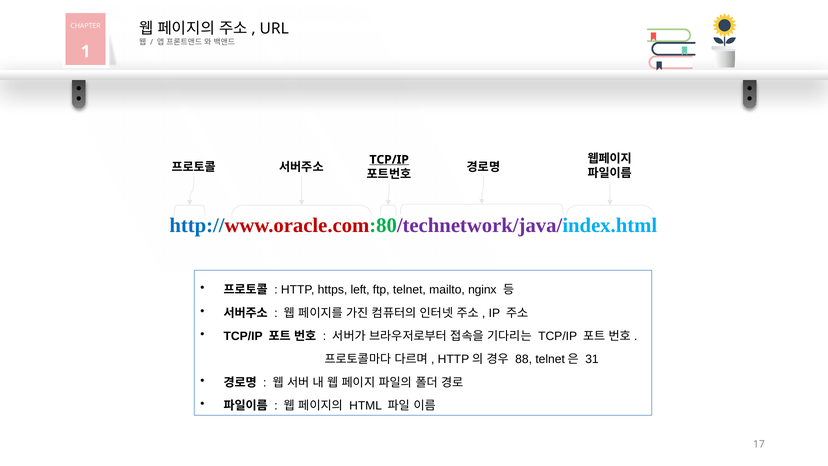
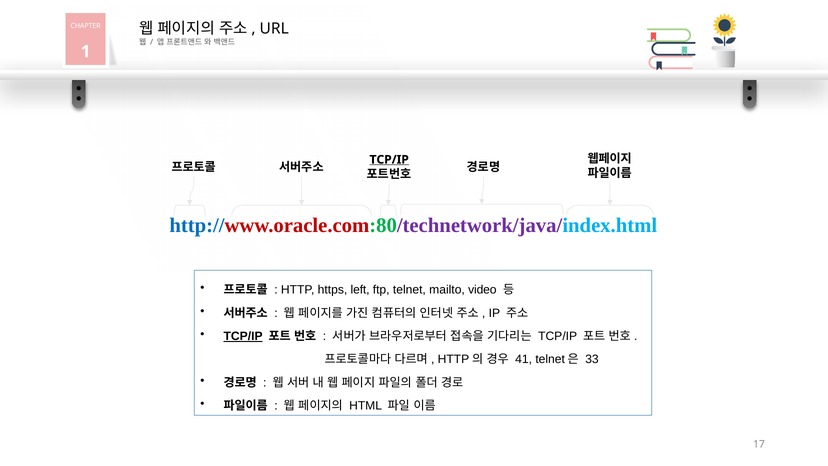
nginx: nginx -> video (482, 290)
TCP/IP underline: none -> present (243, 336)
88: 88 -> 41 (524, 359)
31: 31 -> 33 (592, 359)
